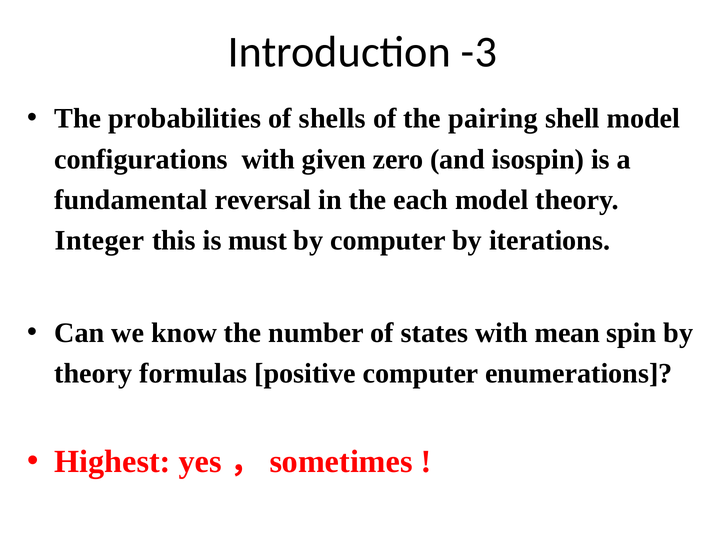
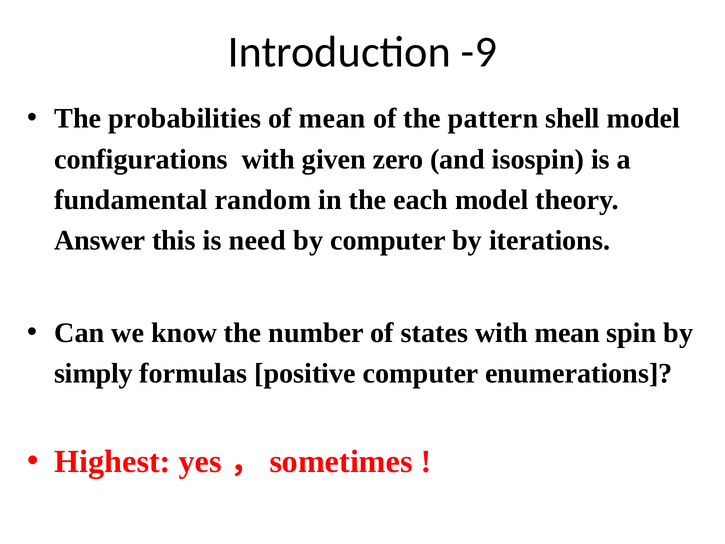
-3: -3 -> -9 (479, 52)
of shells: shells -> mean (332, 119)
pairing: pairing -> pattern (493, 119)
reversal: reversal -> random (263, 200)
Integer: Integer -> Answer (100, 240)
must: must -> need (257, 240)
theory: theory -> simply (94, 374)
